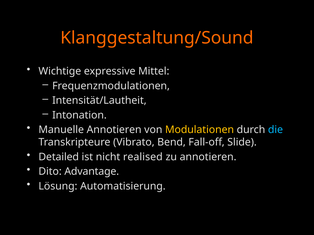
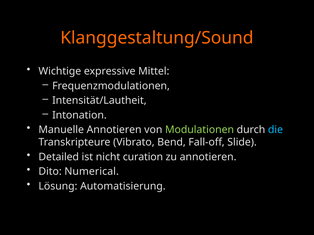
Modulationen colour: yellow -> light green (200, 130)
realised: realised -> curation (143, 157)
Advantage: Advantage -> Numerical (92, 172)
